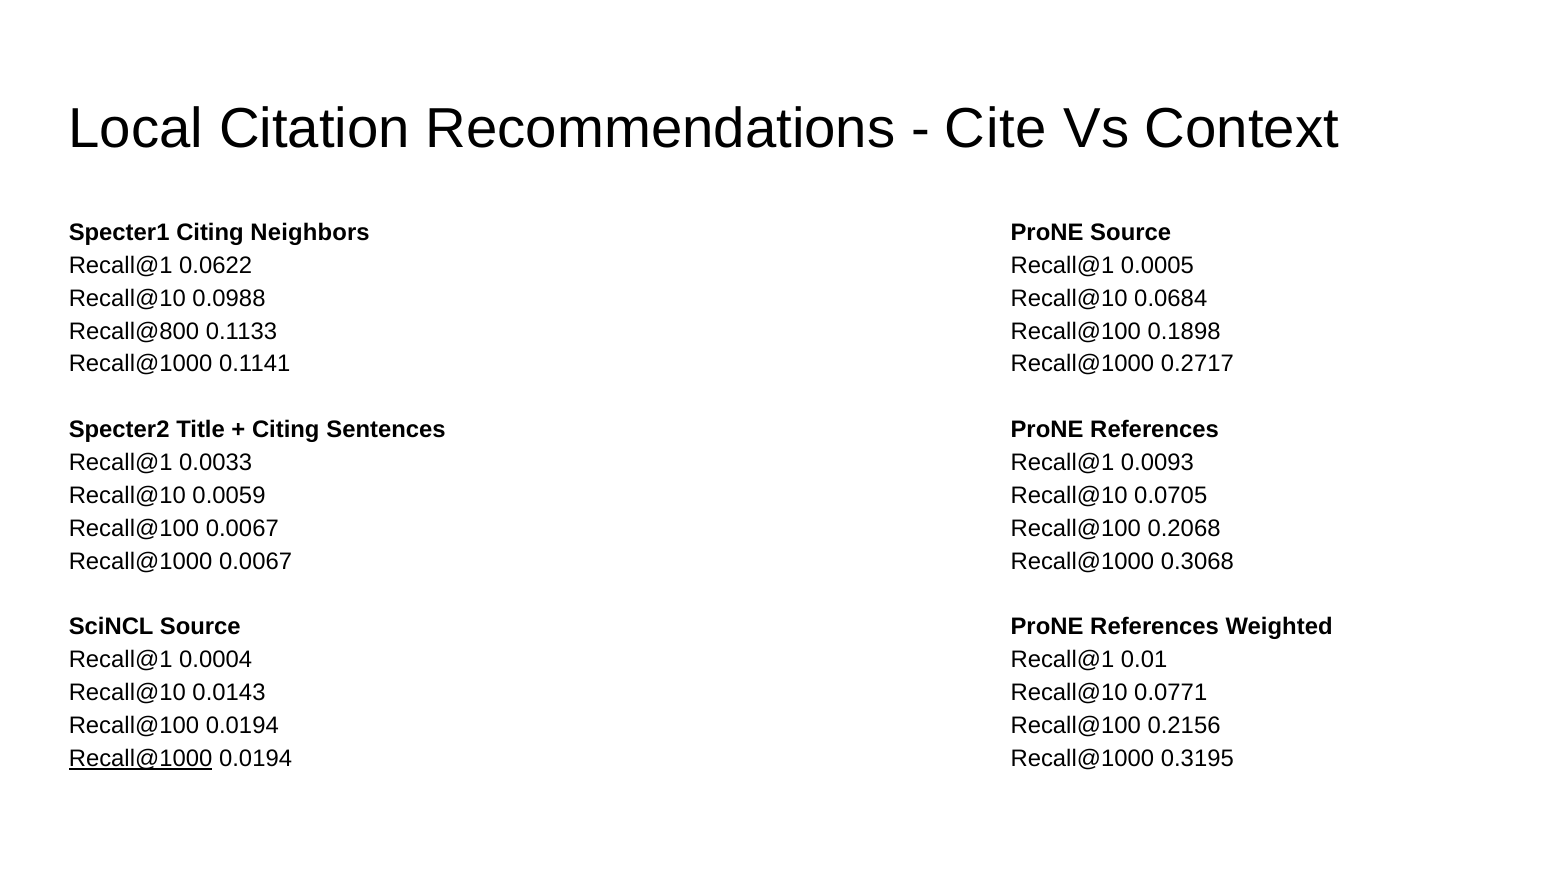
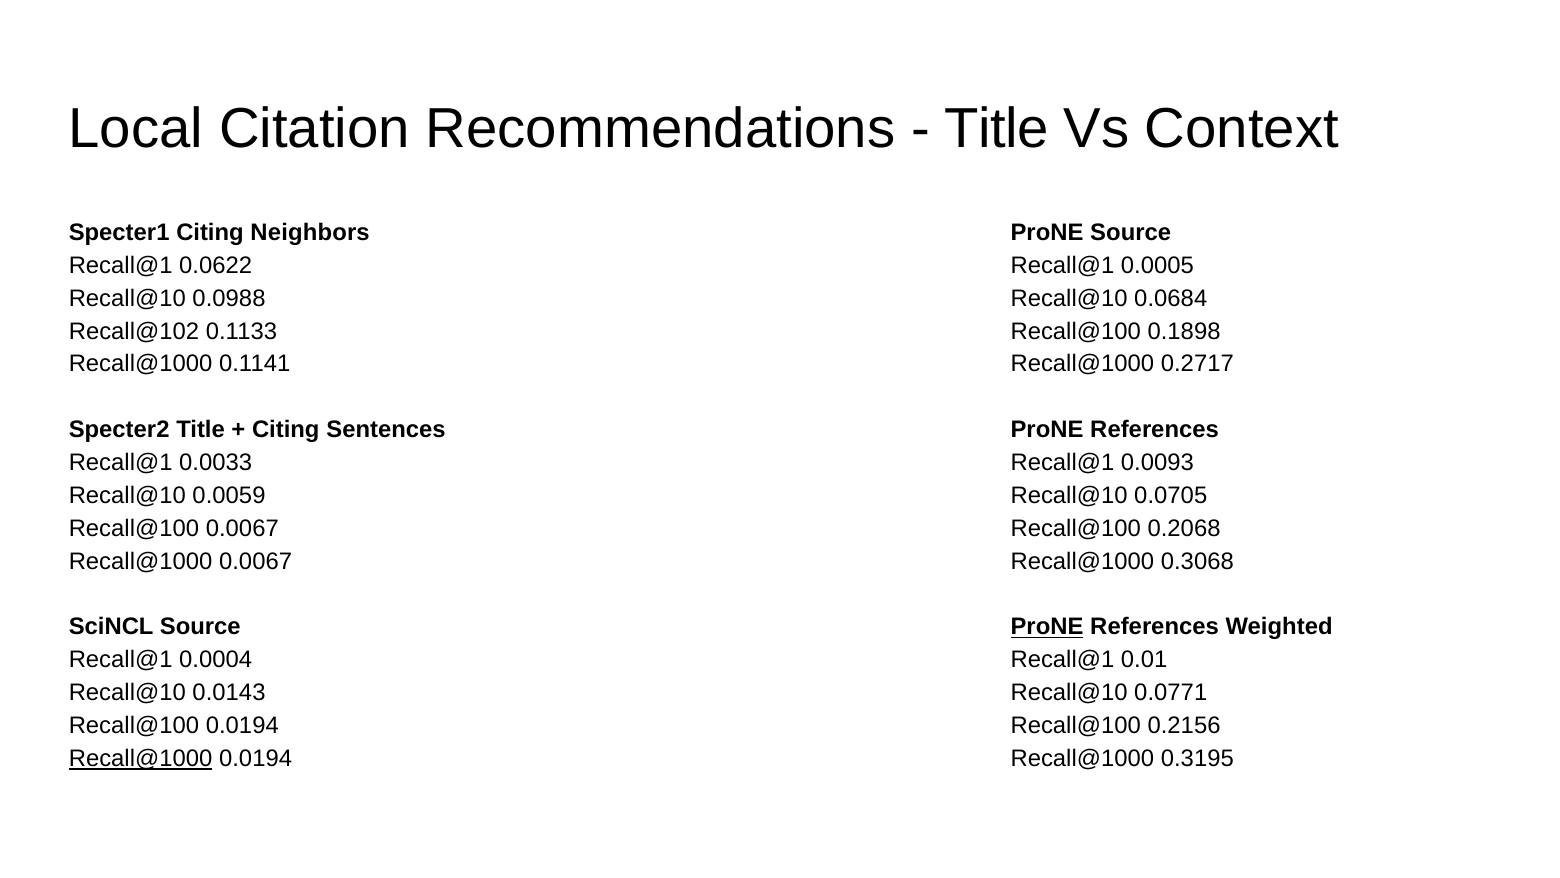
Cite: Cite -> Title (996, 129)
Recall@800: Recall@800 -> Recall@102 (134, 331)
ProNE underline: none -> present (1047, 627)
